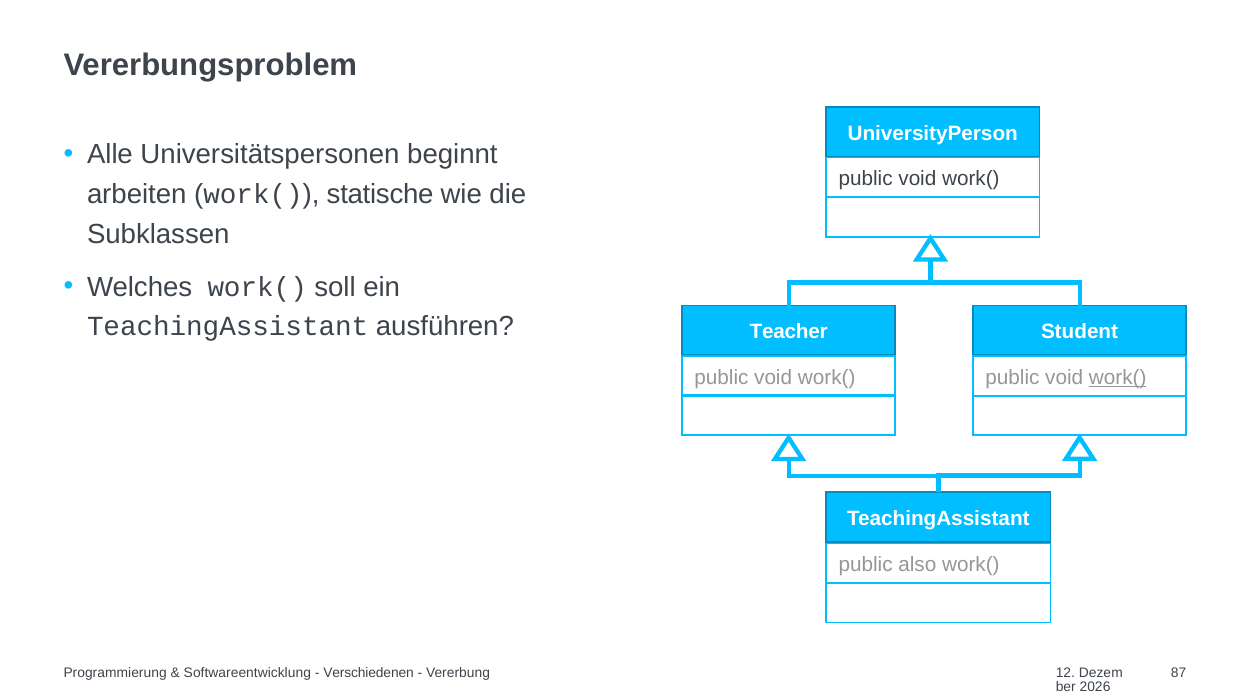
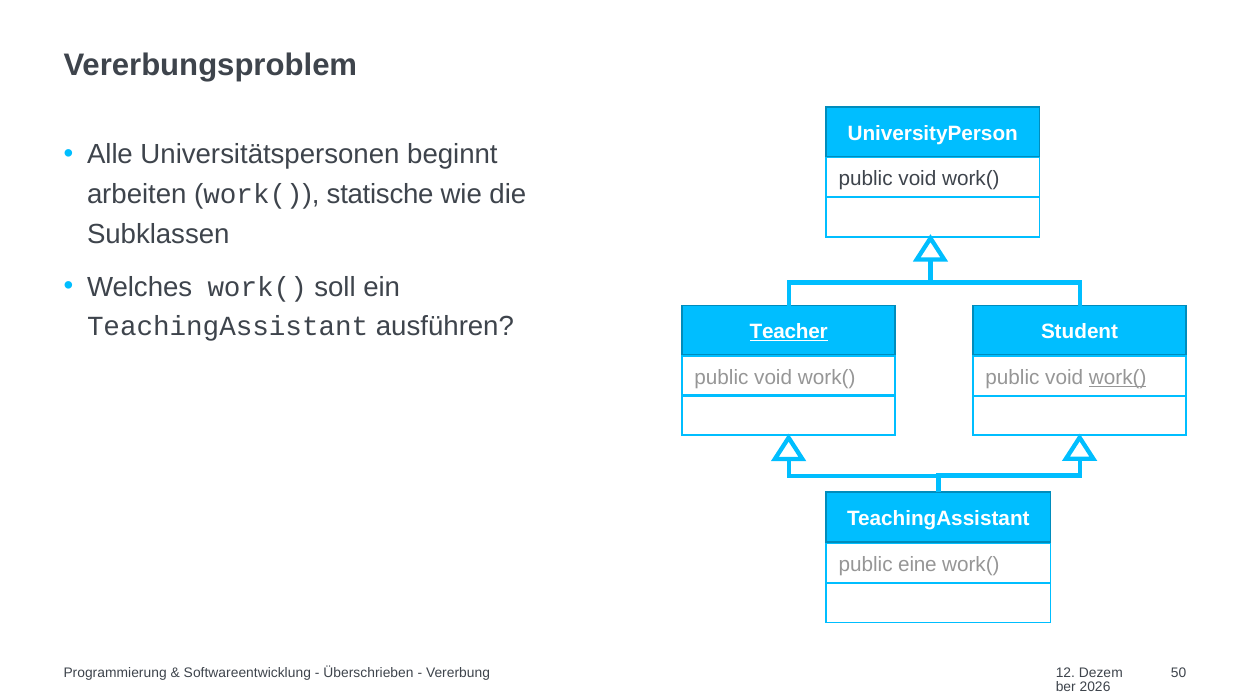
Teacher underline: none -> present (789, 332)
also: also -> eine (917, 565)
Verschiedenen: Verschiedenen -> Überschrieben (368, 673)
87: 87 -> 50 (1179, 673)
